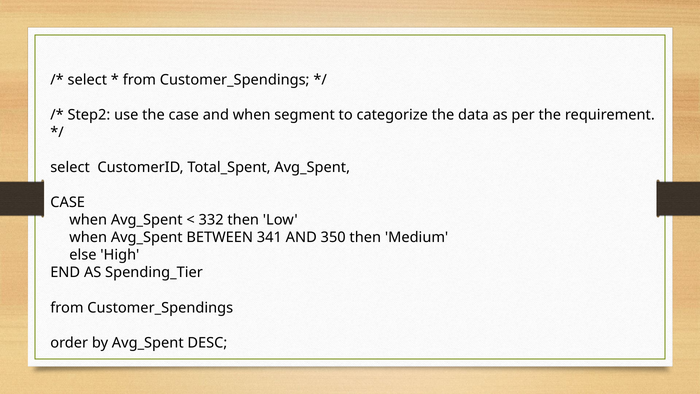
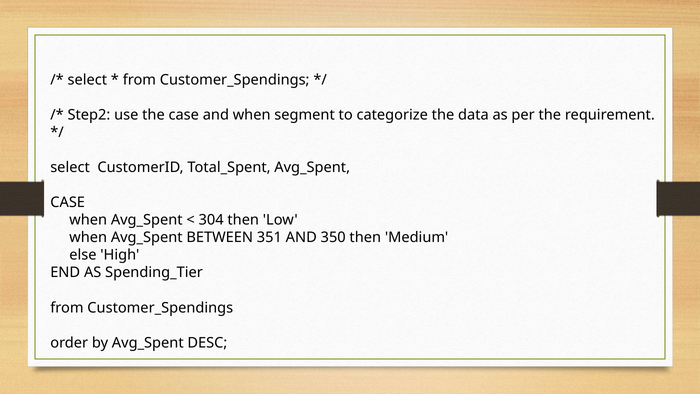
332: 332 -> 304 (211, 220)
341: 341 -> 351 (269, 237)
